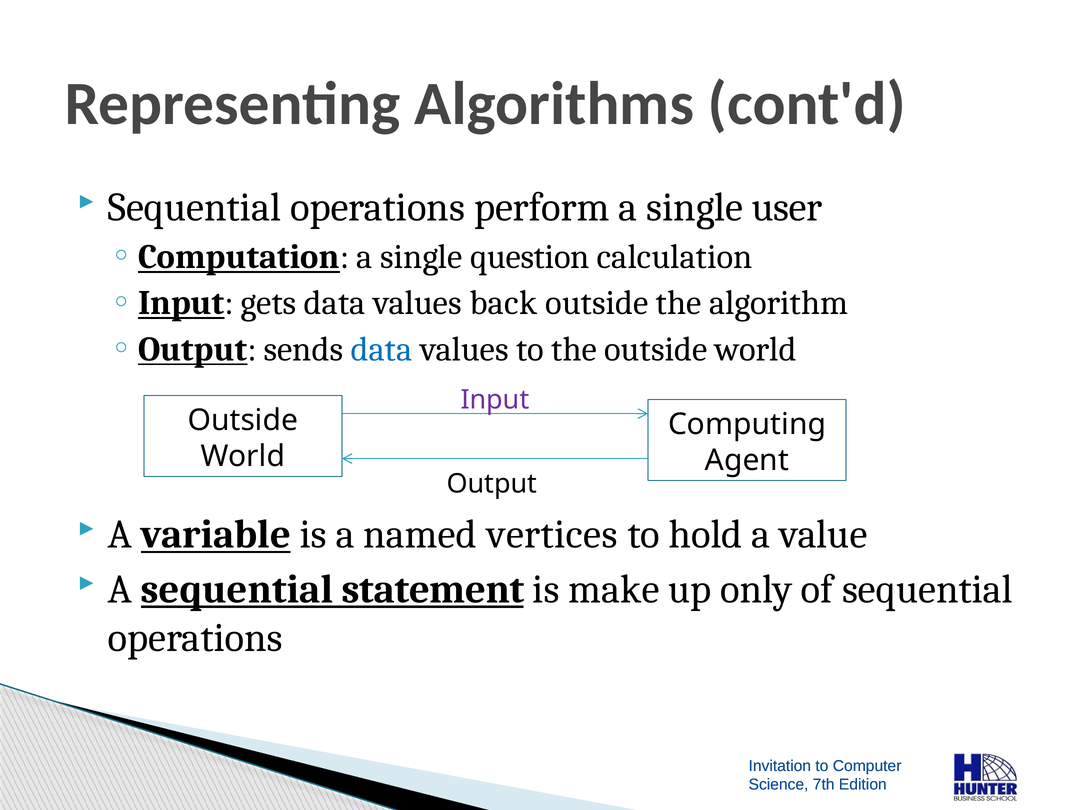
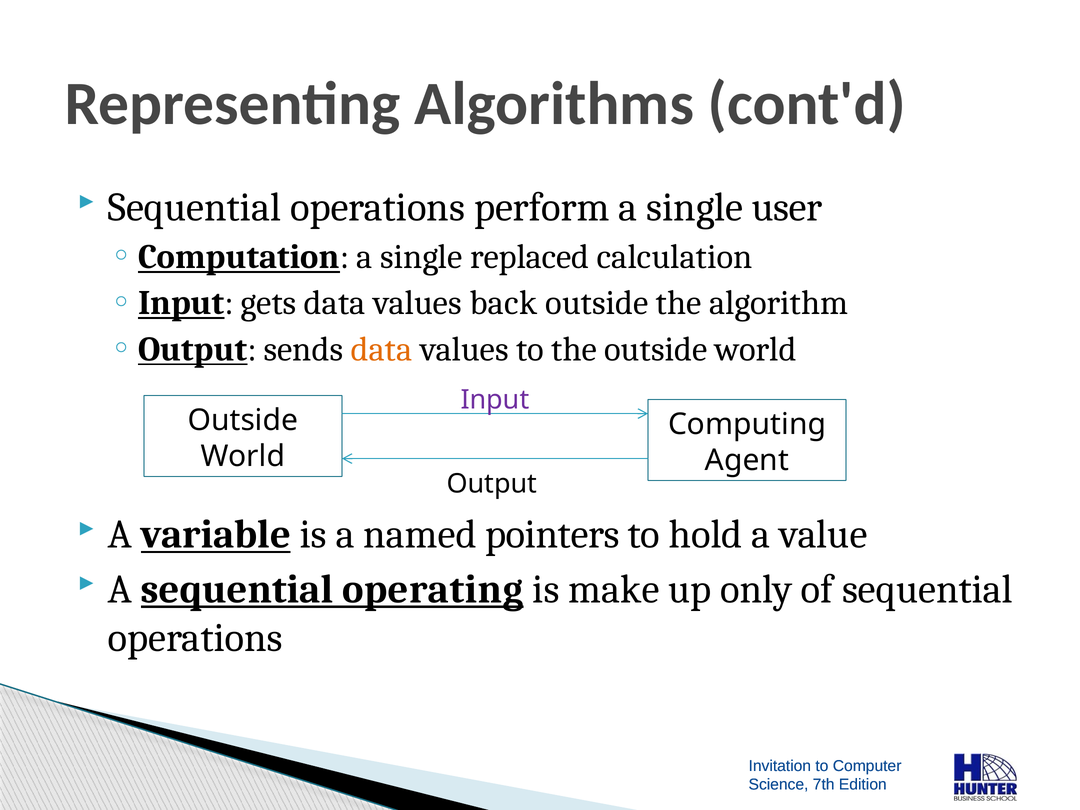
question: question -> replaced (530, 257)
data colour: blue -> orange (382, 349)
vertices: vertices -> pointers (552, 535)
statement: statement -> operating (433, 589)
